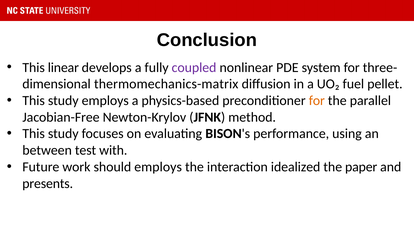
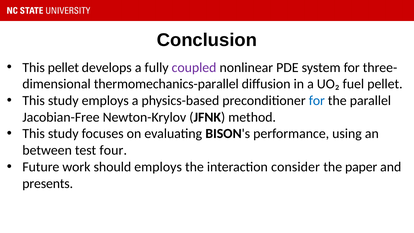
This linear: linear -> pellet (63, 67)
thermomechanics-matrix: thermomechanics-matrix -> thermomechanics-parallel (166, 84)
for colour: orange -> blue (317, 101)
with: with -> four (113, 150)
idealized: idealized -> consider (296, 167)
